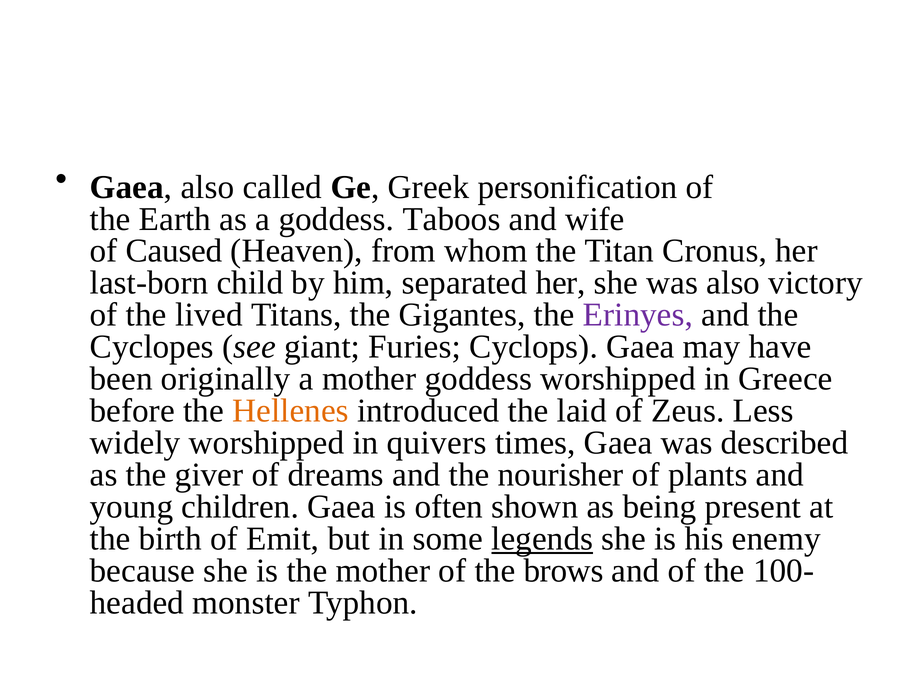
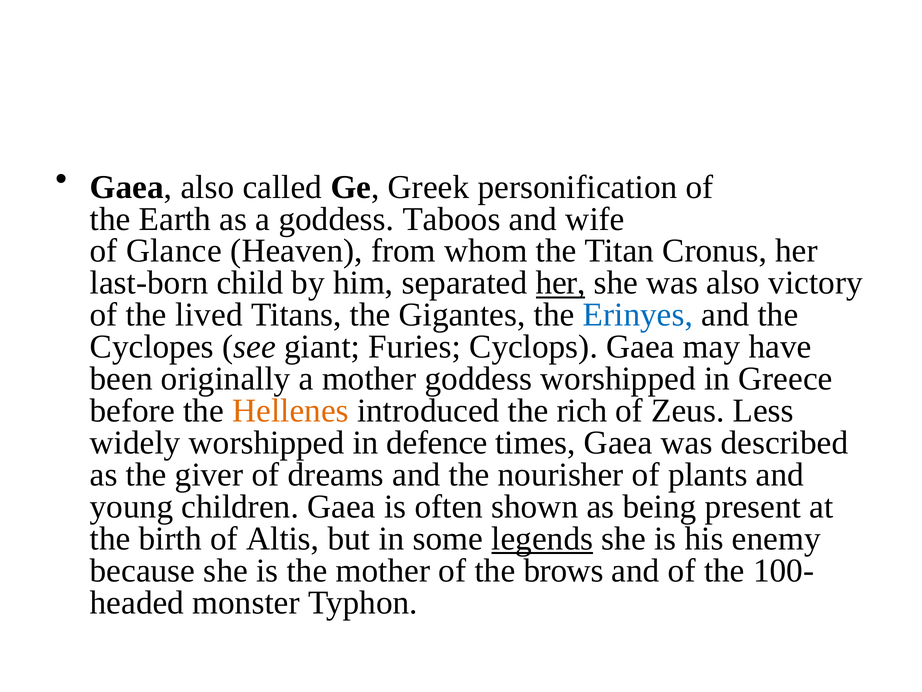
Caused: Caused -> Glance (174, 251)
her underline: none -> present (561, 283)
Erinyes colour: purple -> blue (638, 315)
laid: laid -> rich (582, 411)
quivers: quivers -> defence (437, 442)
Emit: Emit -> Altis (283, 538)
